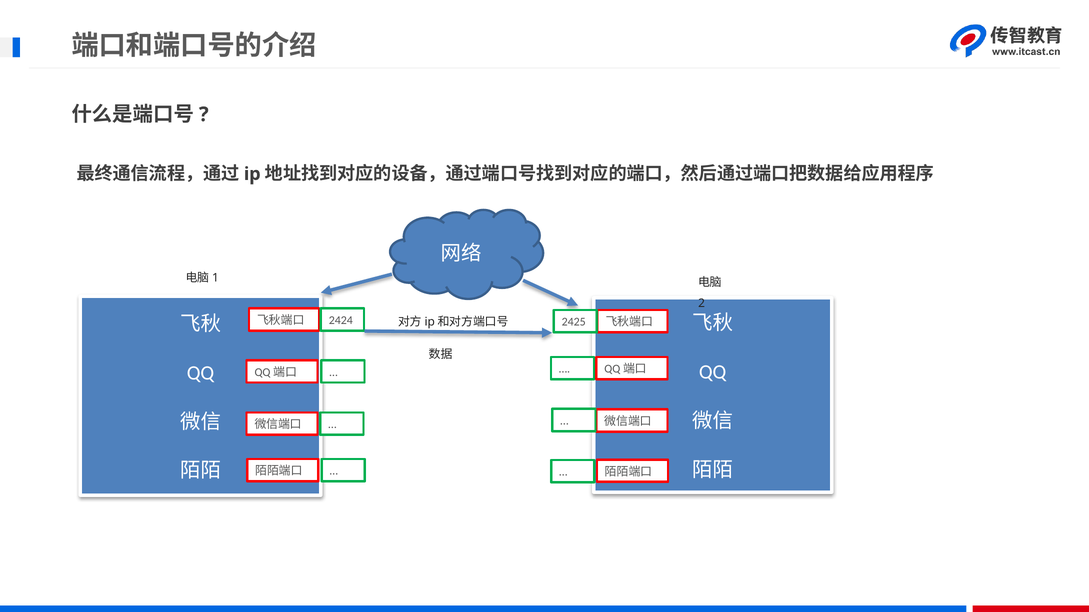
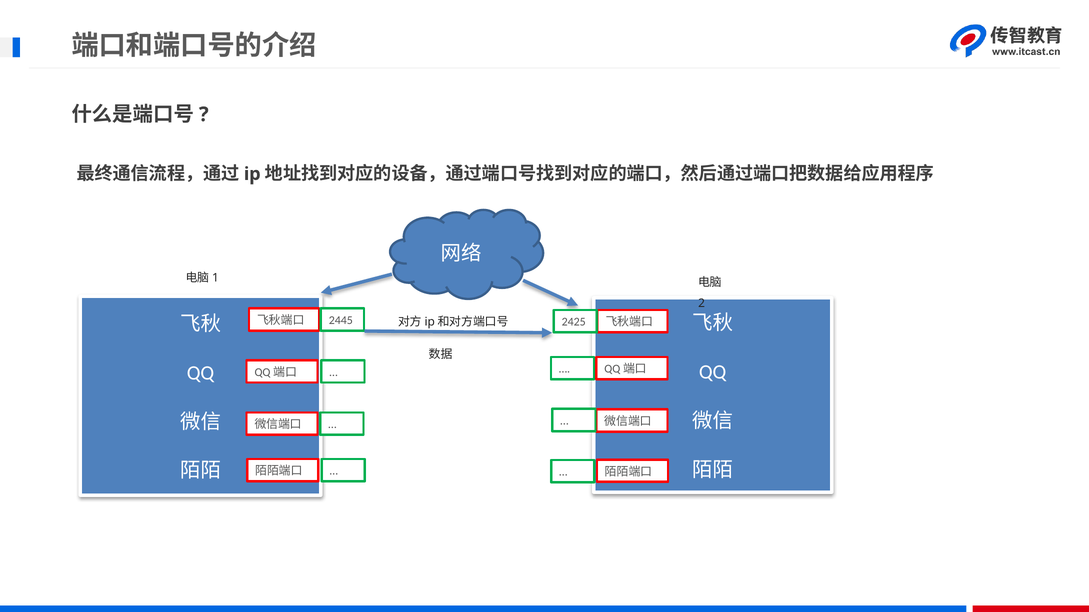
2424: 2424 -> 2445 (341, 321)
